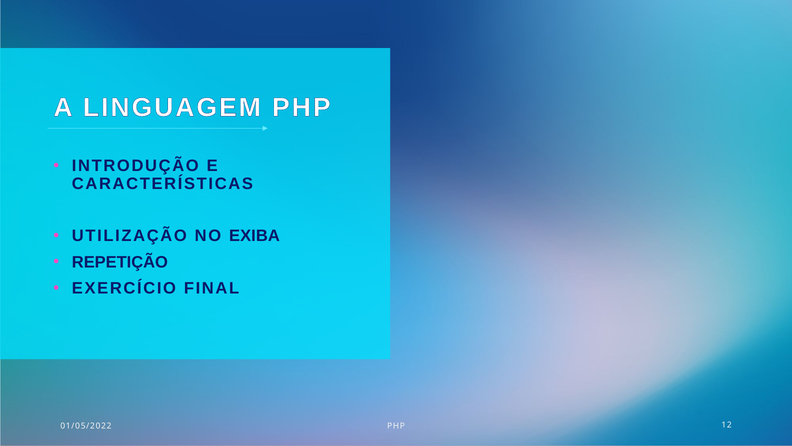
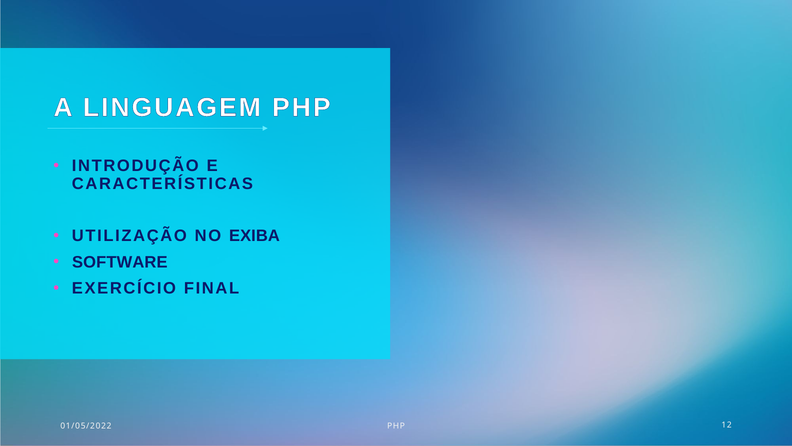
REPETIÇÃO: REPETIÇÃO -> SOFTWARE (120, 262)
